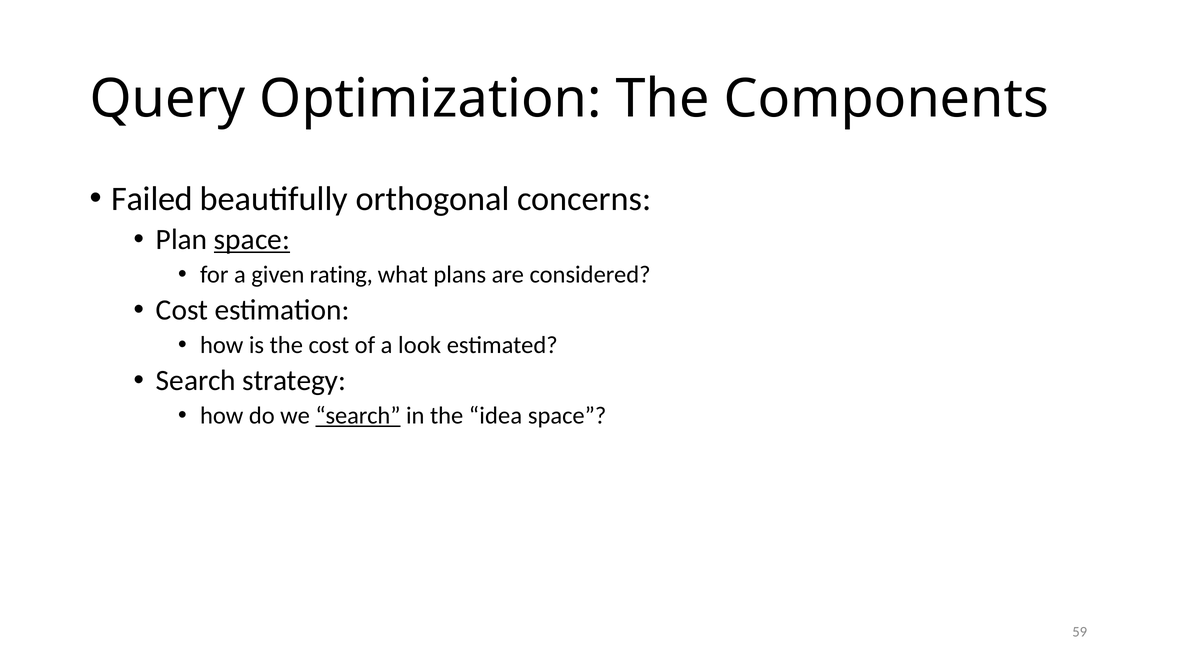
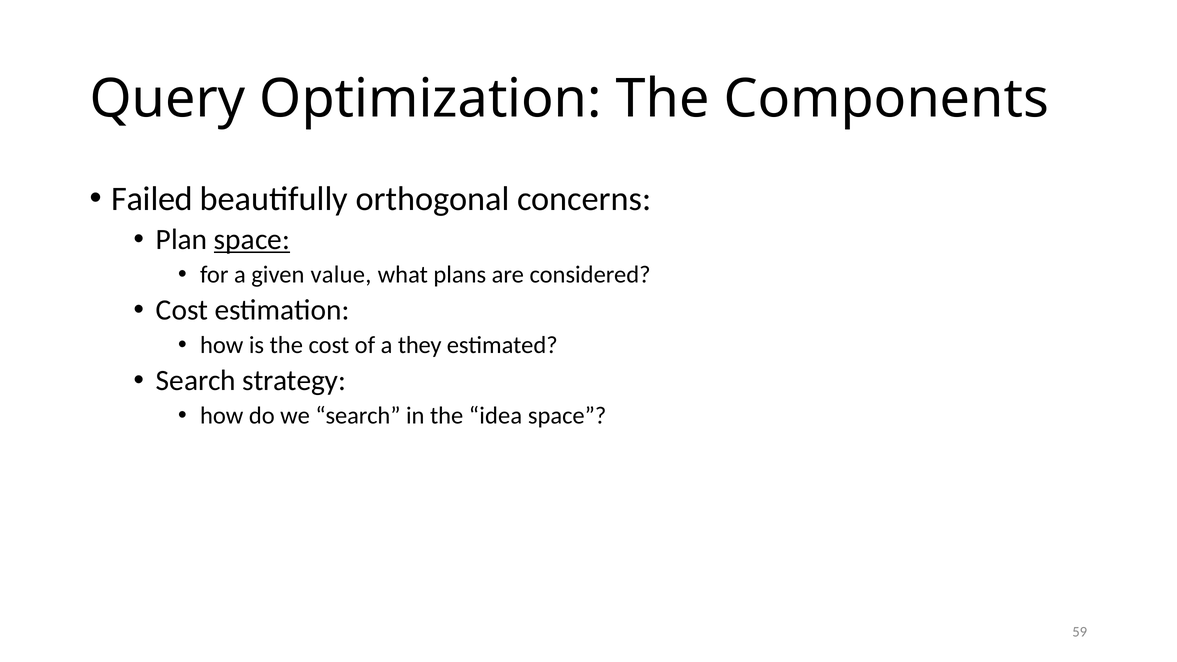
rating: rating -> value (341, 275)
look: look -> they (420, 345)
search underline: present -> none (358, 416)
